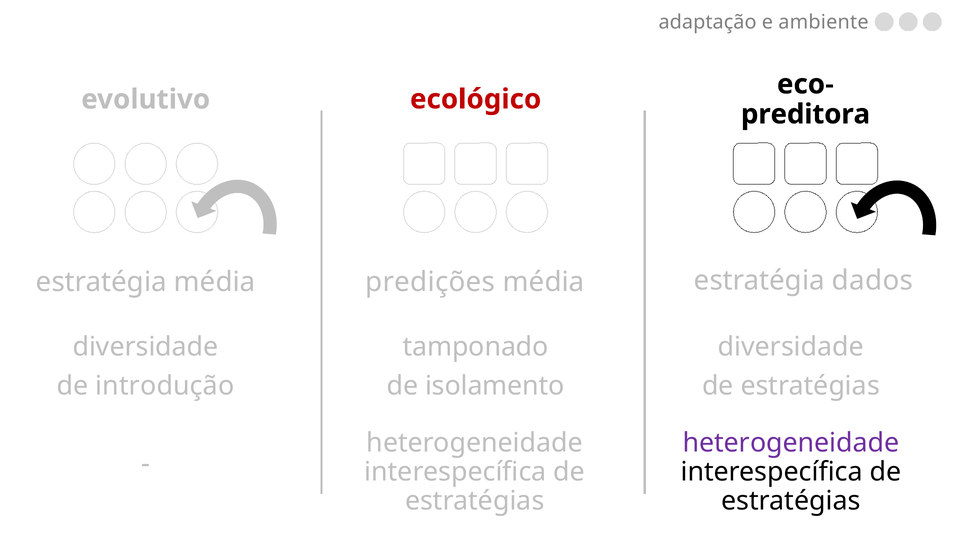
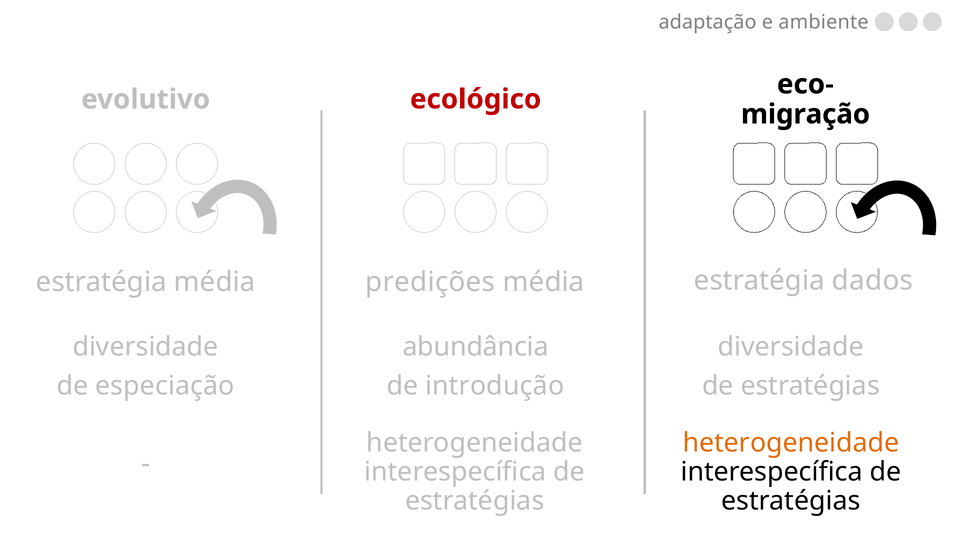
preditora: preditora -> migração (806, 114)
tamponado: tamponado -> abundância (476, 347)
introdução: introdução -> especiação (165, 386)
isolamento: isolamento -> introdução (495, 386)
heterogeneidade colour: purple -> orange (791, 443)
